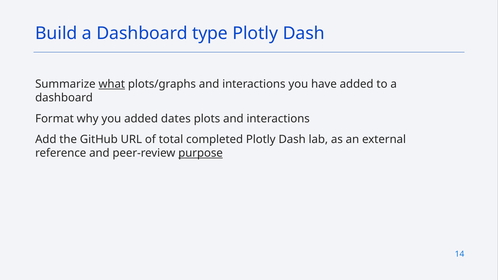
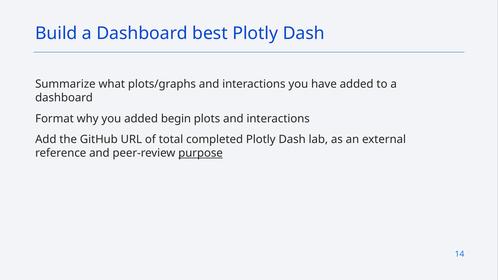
type: type -> best (210, 33)
what underline: present -> none (112, 84)
dates: dates -> begin (176, 119)
